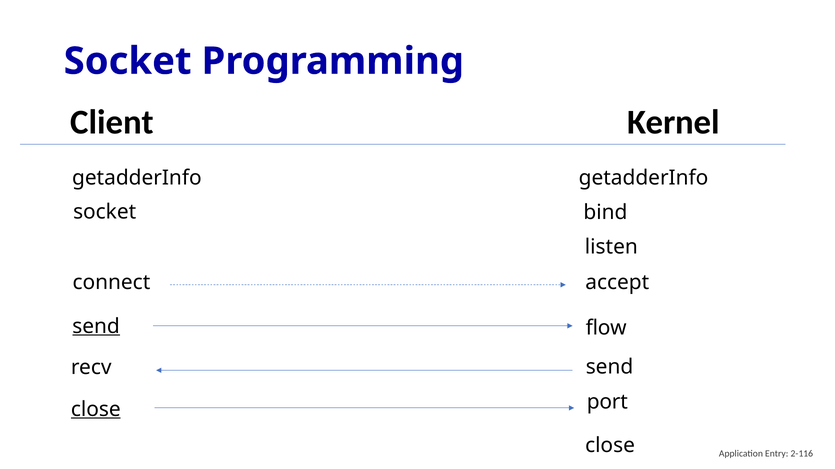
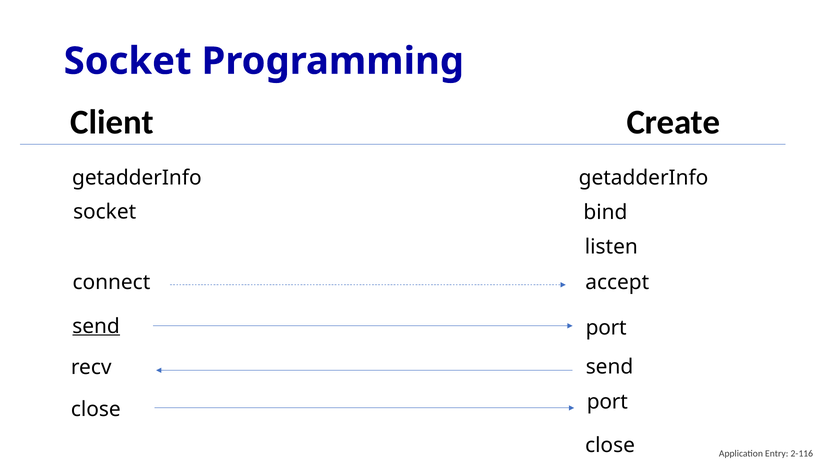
Kernel: Kernel -> Create (674, 122)
flow: flow -> port (606, 329)
close underline: present -> none (96, 410)
